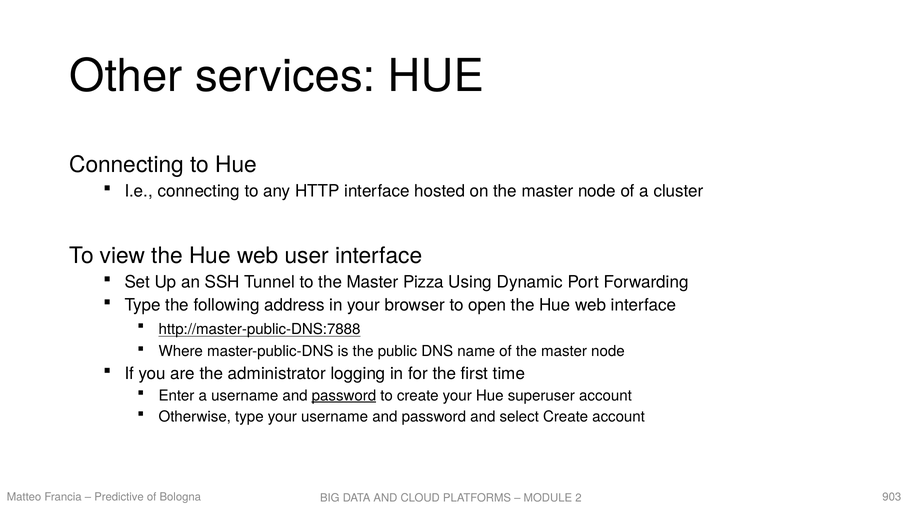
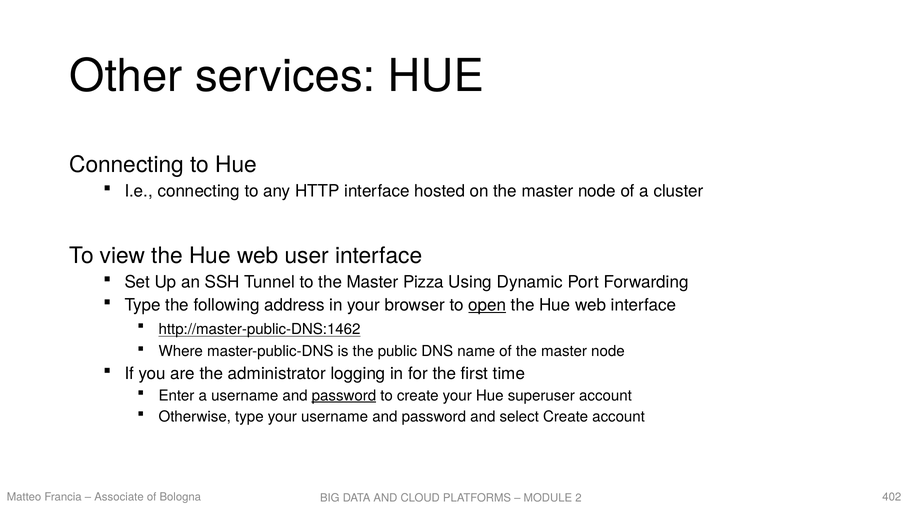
open underline: none -> present (487, 305)
http://master-public-DNS:7888: http://master-public-DNS:7888 -> http://master-public-DNS:1462 (260, 329)
Predictive: Predictive -> Associate (119, 497)
903: 903 -> 402 (892, 497)
